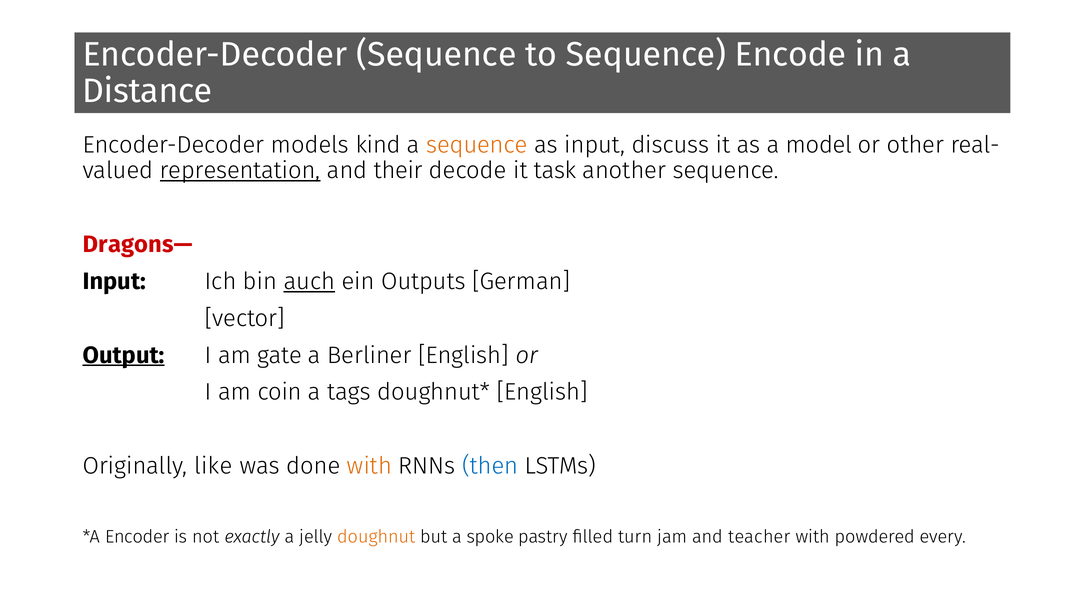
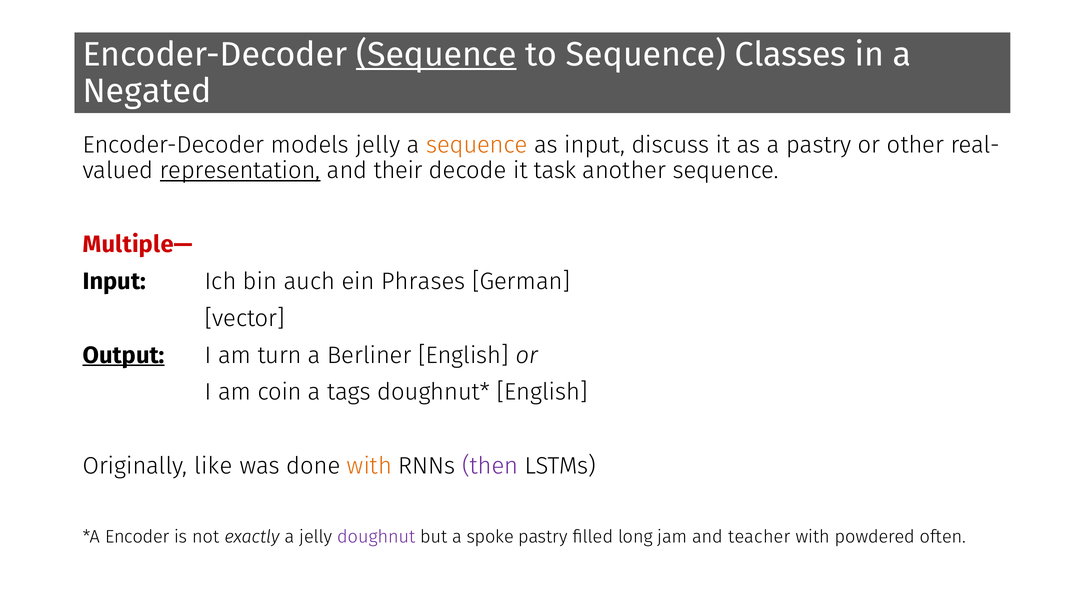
Sequence underline: none -> present (436, 55)
Encode: Encode -> Classes (791, 55)
Distance: Distance -> Negated (147, 91)
models kind: kind -> jelly (378, 145)
a model: model -> pastry (819, 145)
Dragons—: Dragons— -> Multiple— (138, 245)
auch underline: present -> none (309, 282)
Outputs: Outputs -> Phrases (423, 282)
gate: gate -> turn (280, 355)
then colour: blue -> purple (490, 466)
doughnut colour: orange -> purple (376, 537)
turn: turn -> long (635, 537)
every: every -> often (943, 537)
